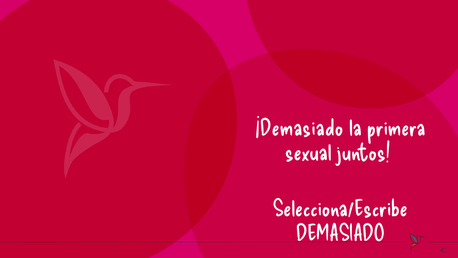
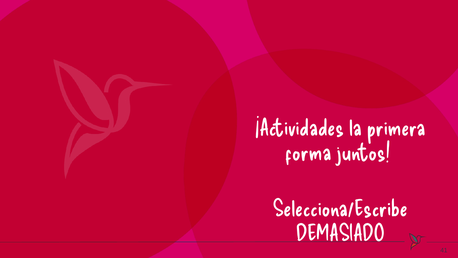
¡Demasiado: ¡Demasiado -> ¡Actividades (300, 128)
sexual: sexual -> forma (308, 153)
